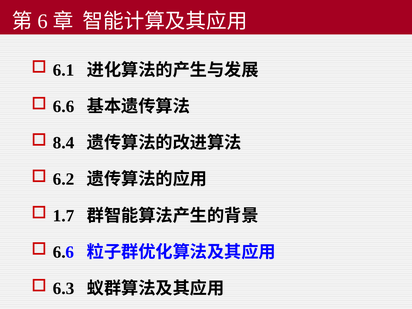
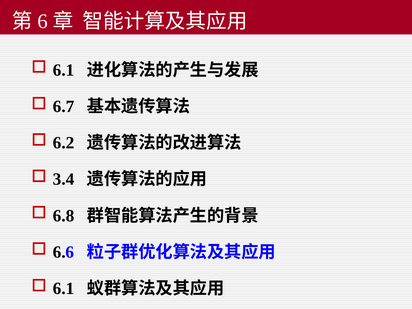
6.6: 6.6 -> 6.7 (64, 107)
8.4: 8.4 -> 6.2 (64, 143)
6.2: 6.2 -> 3.4 (64, 179)
1.7: 1.7 -> 6.8 (64, 216)
6.3: 6.3 -> 6.1 (64, 288)
